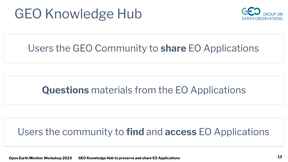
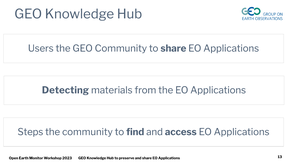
Questions: Questions -> Detecting (65, 90)
Users: Users -> Steps (30, 132)
